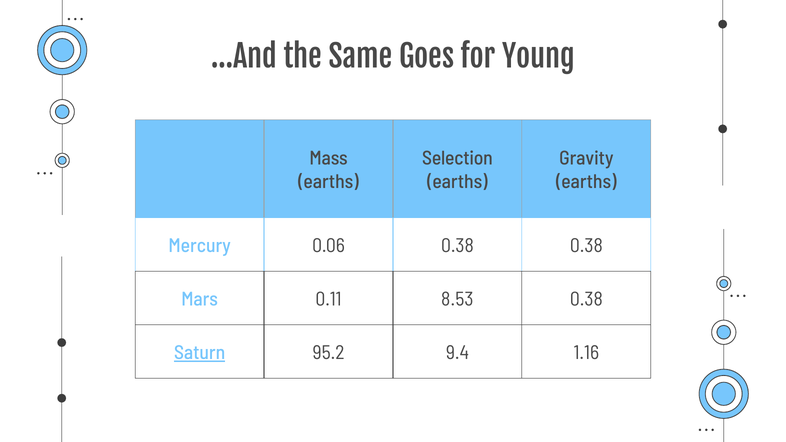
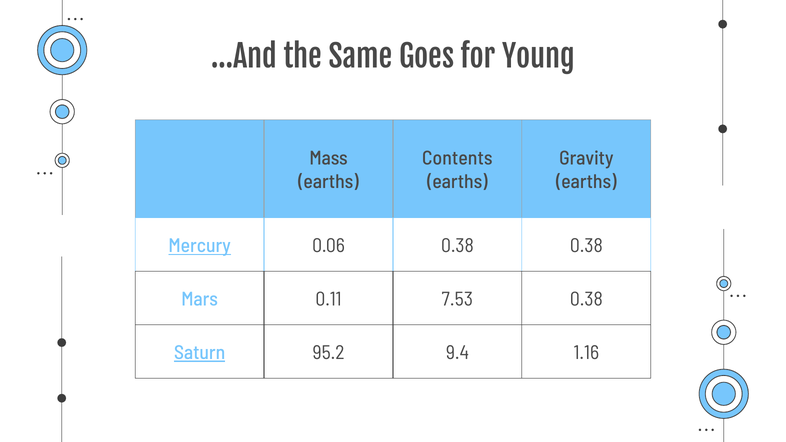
Selection: Selection -> Contents (457, 158)
Mercury underline: none -> present (200, 246)
8.53: 8.53 -> 7.53 (457, 299)
